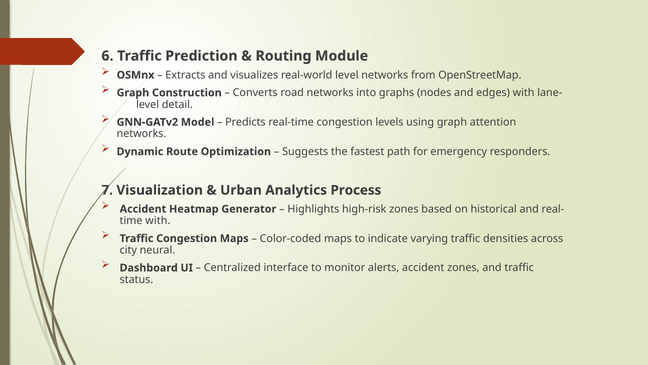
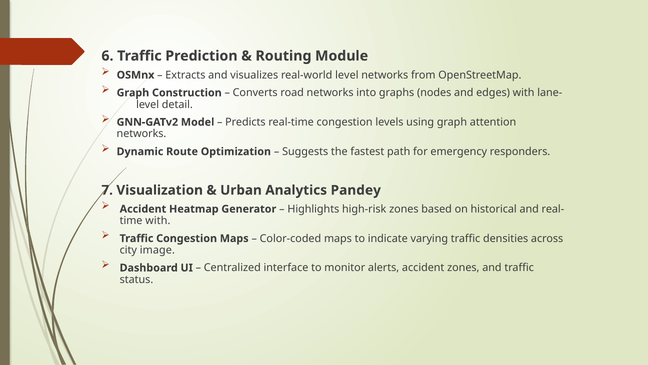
Process: Process -> Pandey (356, 190)
neural: neural -> image (157, 250)
